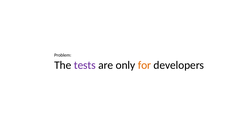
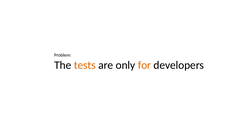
tests colour: purple -> orange (85, 65)
